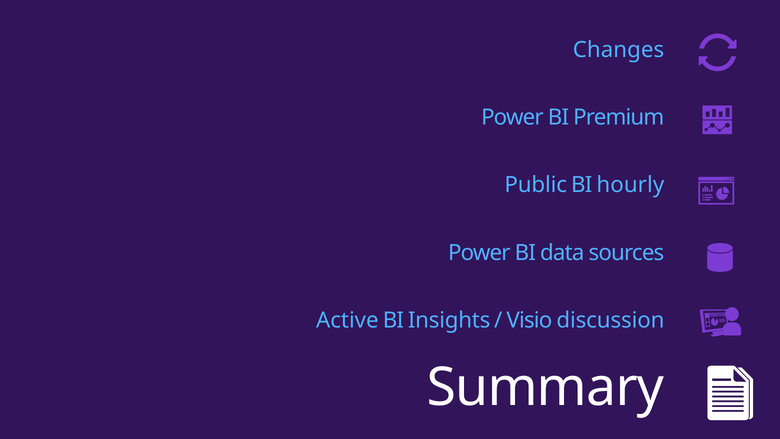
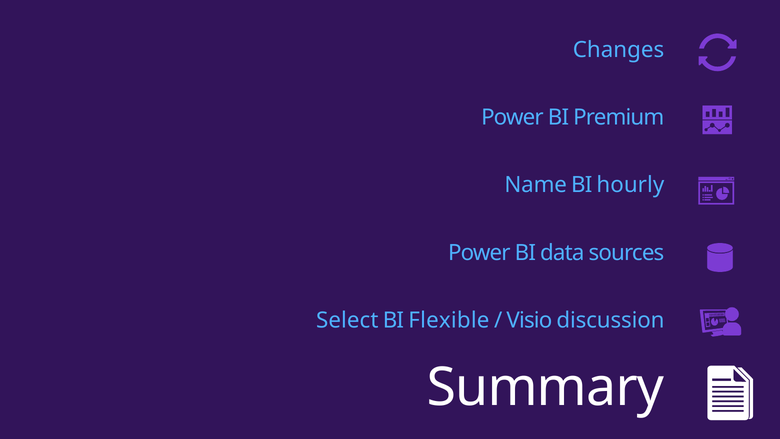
Public: Public -> Name (536, 185)
Active: Active -> Select (347, 320)
Insights: Insights -> Flexible (449, 320)
